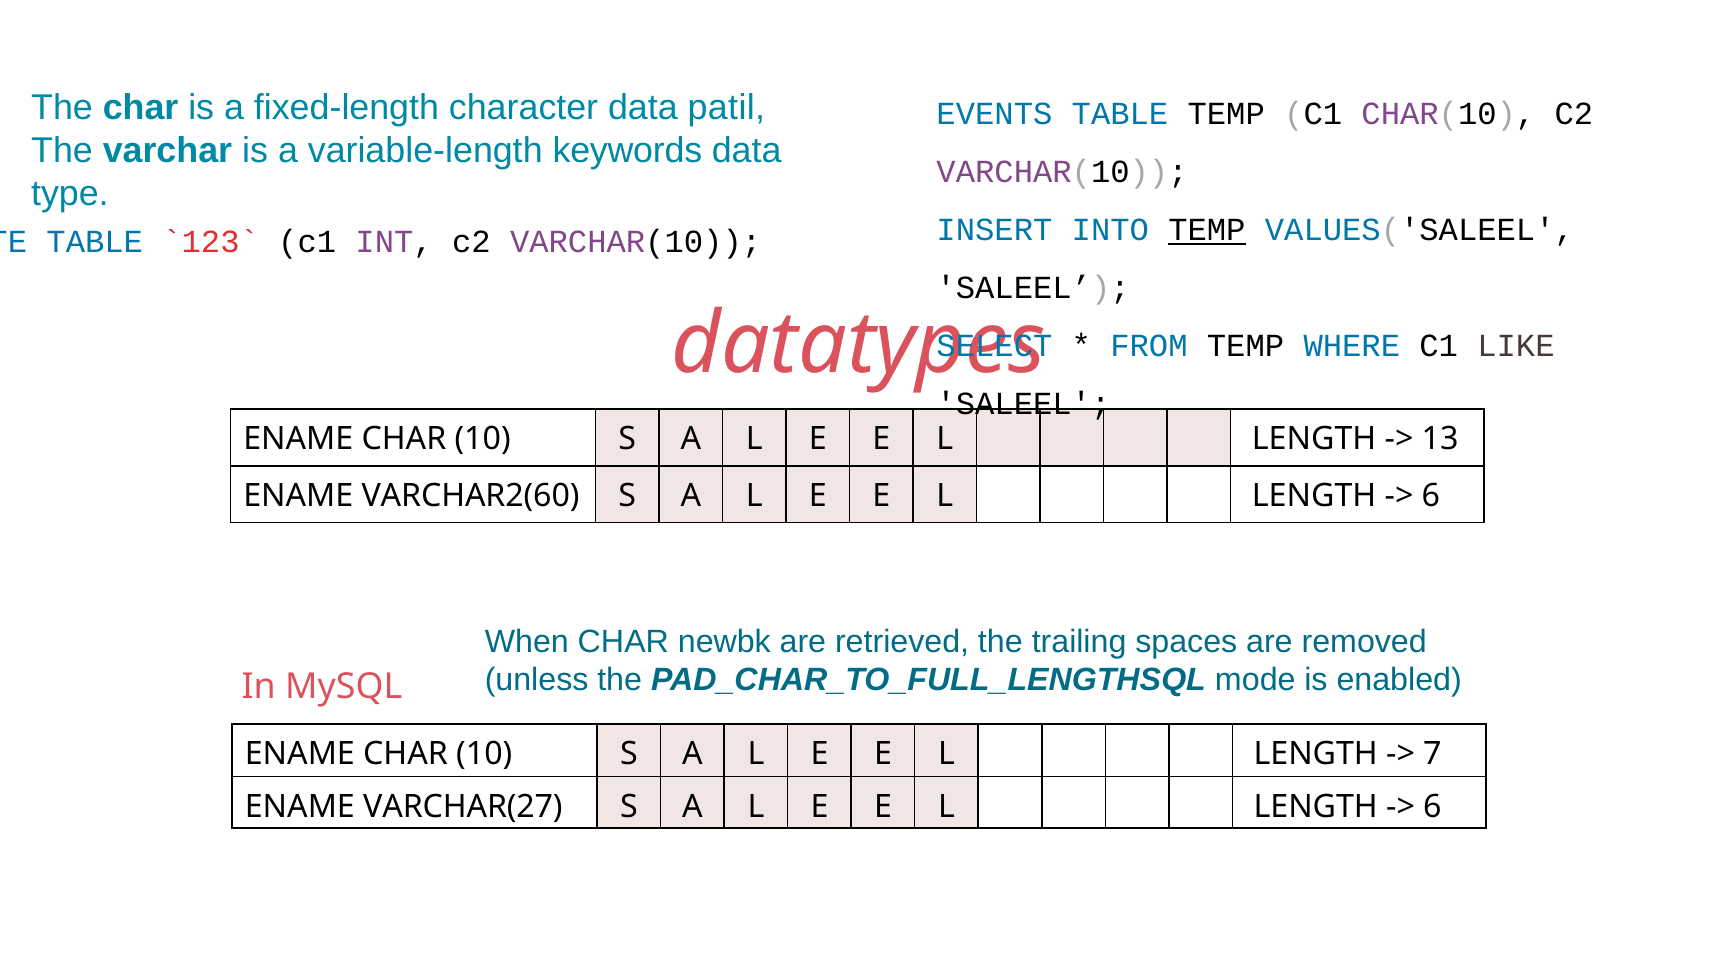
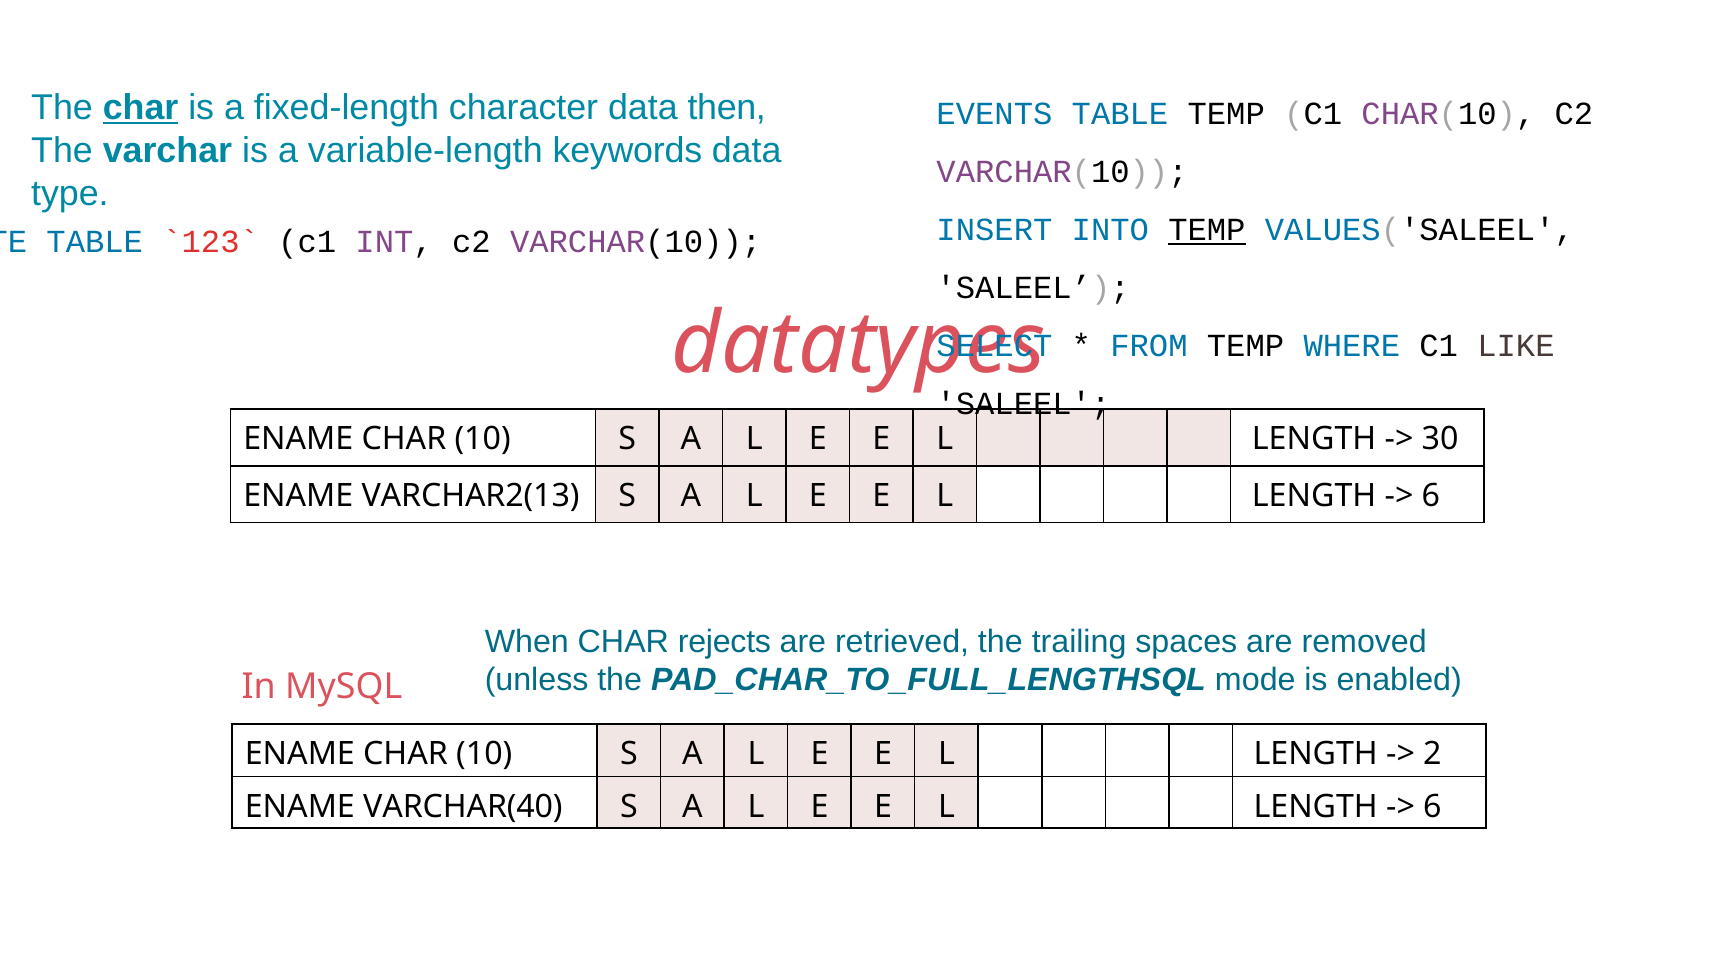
char underline: none -> present (141, 107)
patil: patil -> then (727, 107)
13: 13 -> 30 (1440, 439)
VARCHAR2(60: VARCHAR2(60 -> VARCHAR2(13 (470, 496)
newbk: newbk -> rejects (724, 641)
7: 7 -> 2 (1432, 754)
VARCHAR(27: VARCHAR(27 -> VARCHAR(40 (463, 806)
